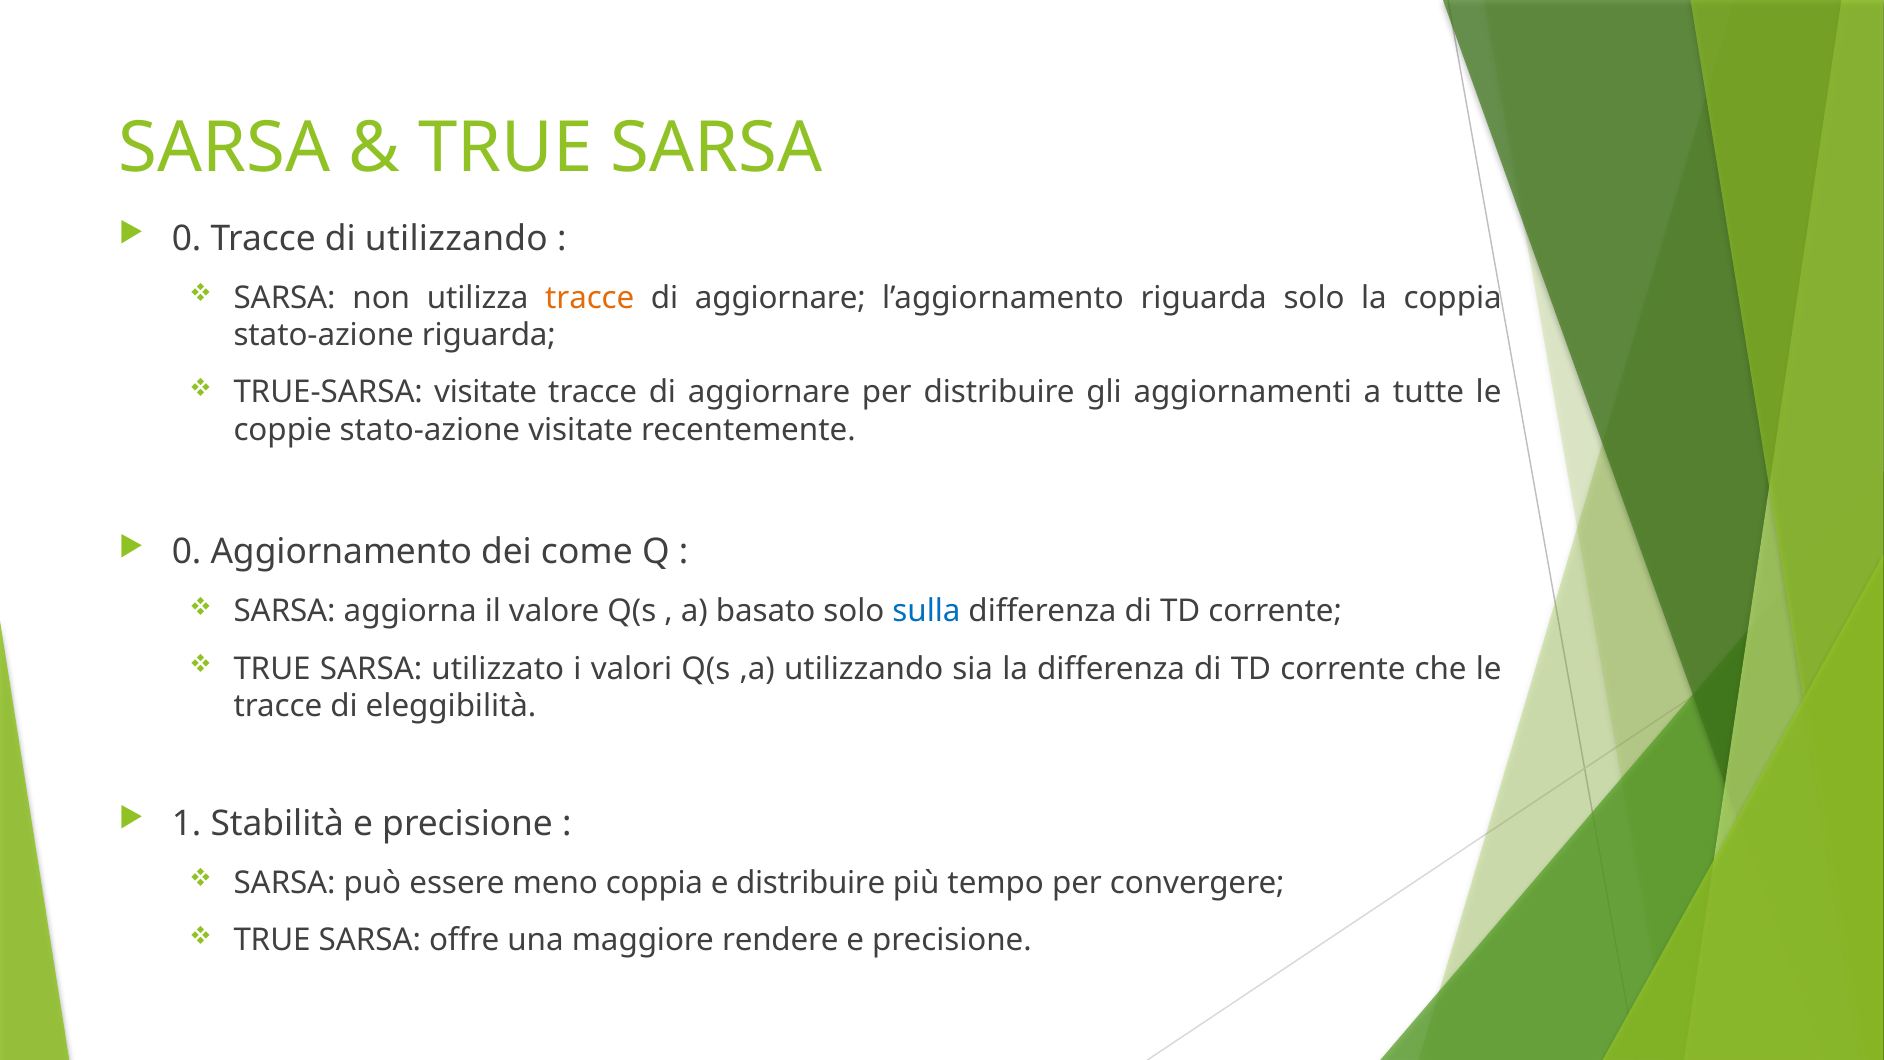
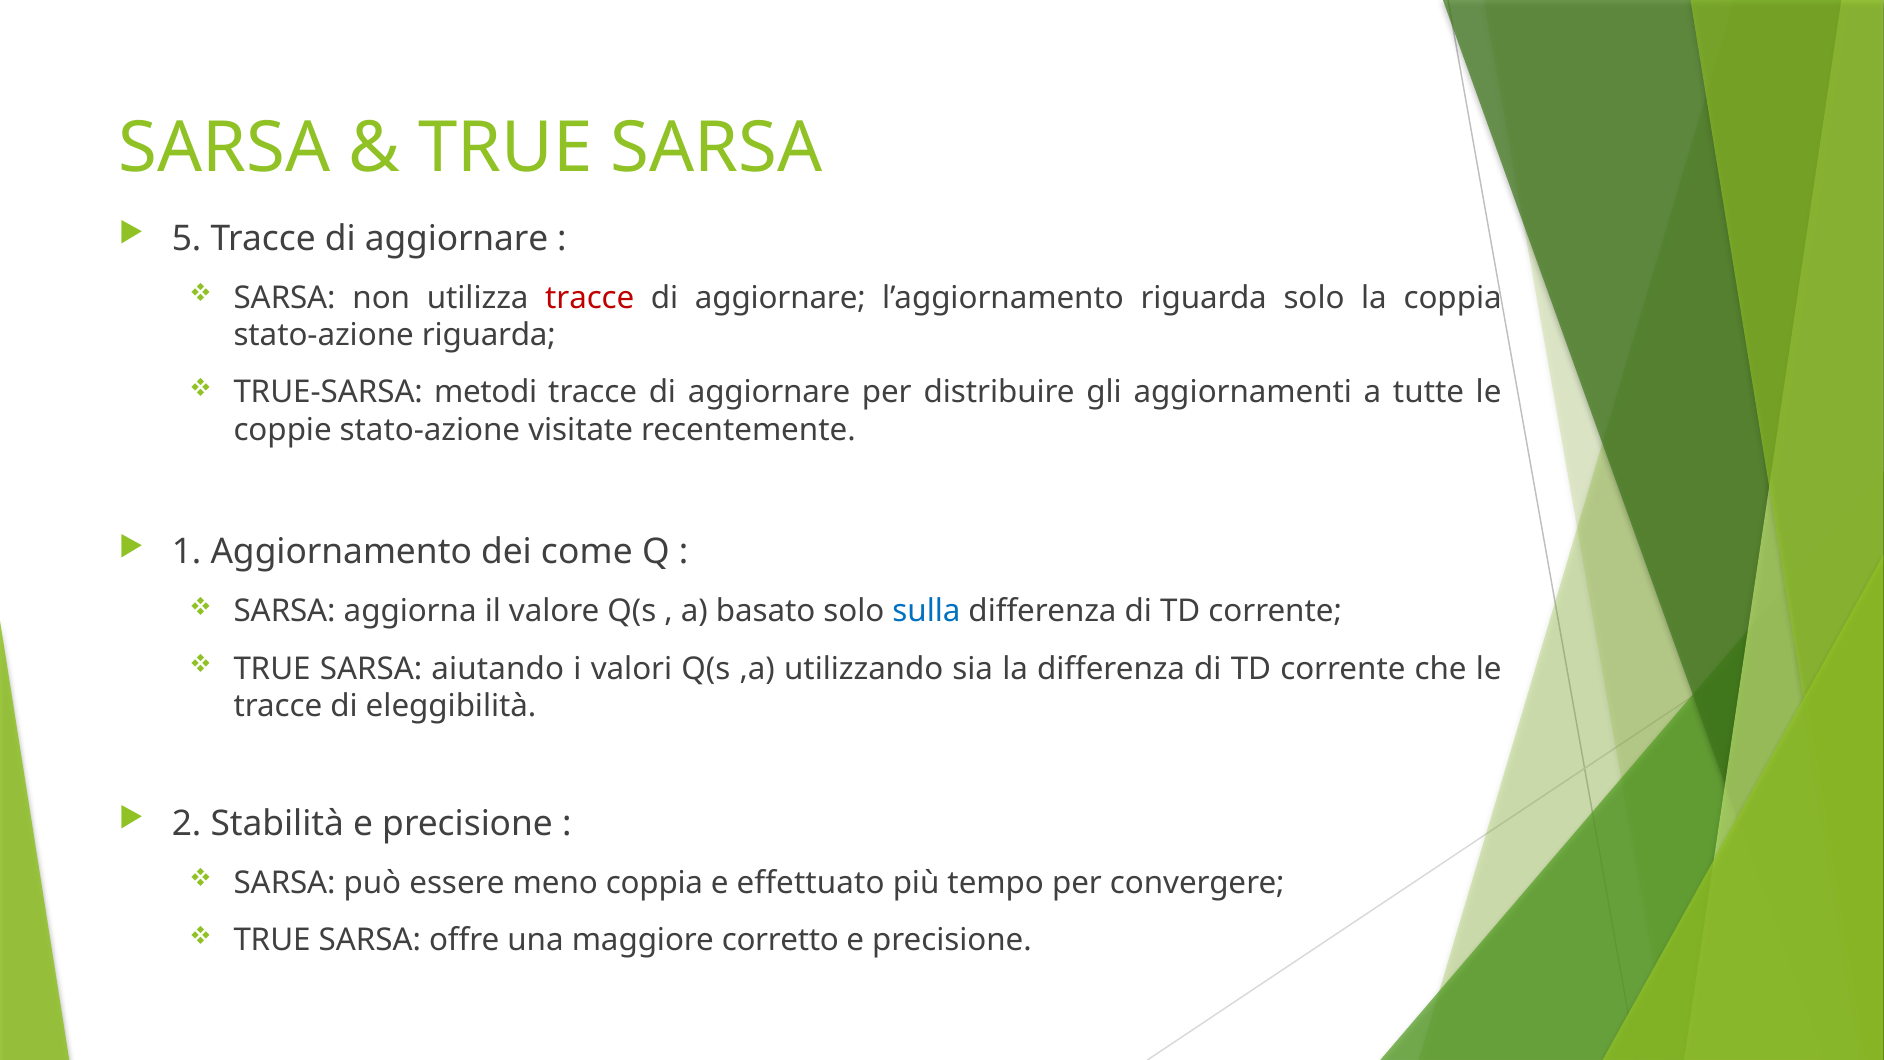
0: 0 -> 5 (187, 238)
utilizzando: utilizzando -> aggiornare (457, 238)
tracce colour: orange -> red (590, 298)
TRUE-SARSA visitate: visitate -> metodi (486, 393)
0: 0 -> 1 (187, 552)
utilizzato: utilizzato -> aiutando (498, 669)
1: 1 -> 2 (187, 823)
e distribuire: distribuire -> effettuato (811, 883)
rendere: rendere -> corretto (780, 940)
